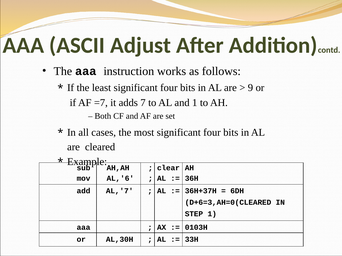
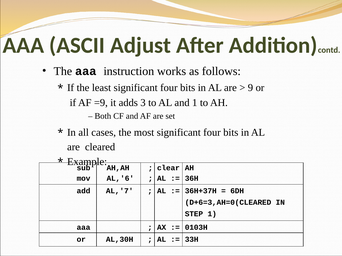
=7: =7 -> =9 (101, 103)
7: 7 -> 3 (143, 103)
